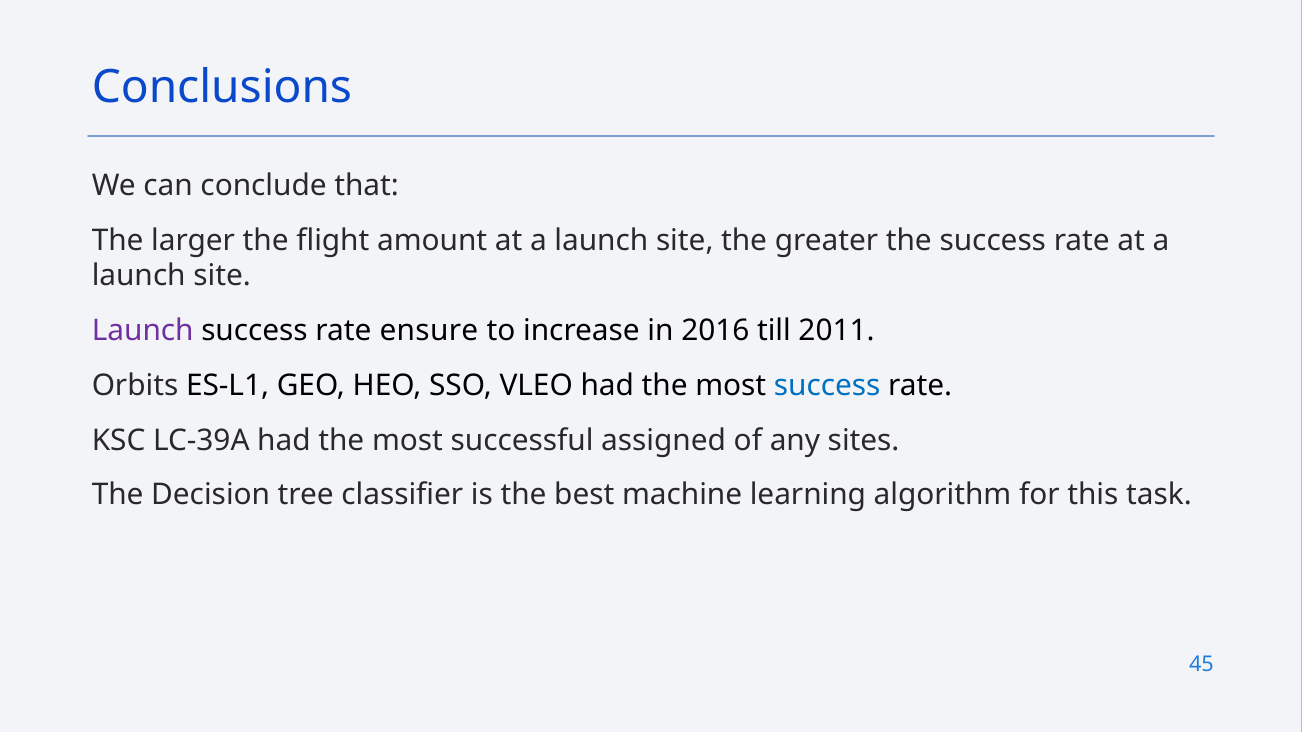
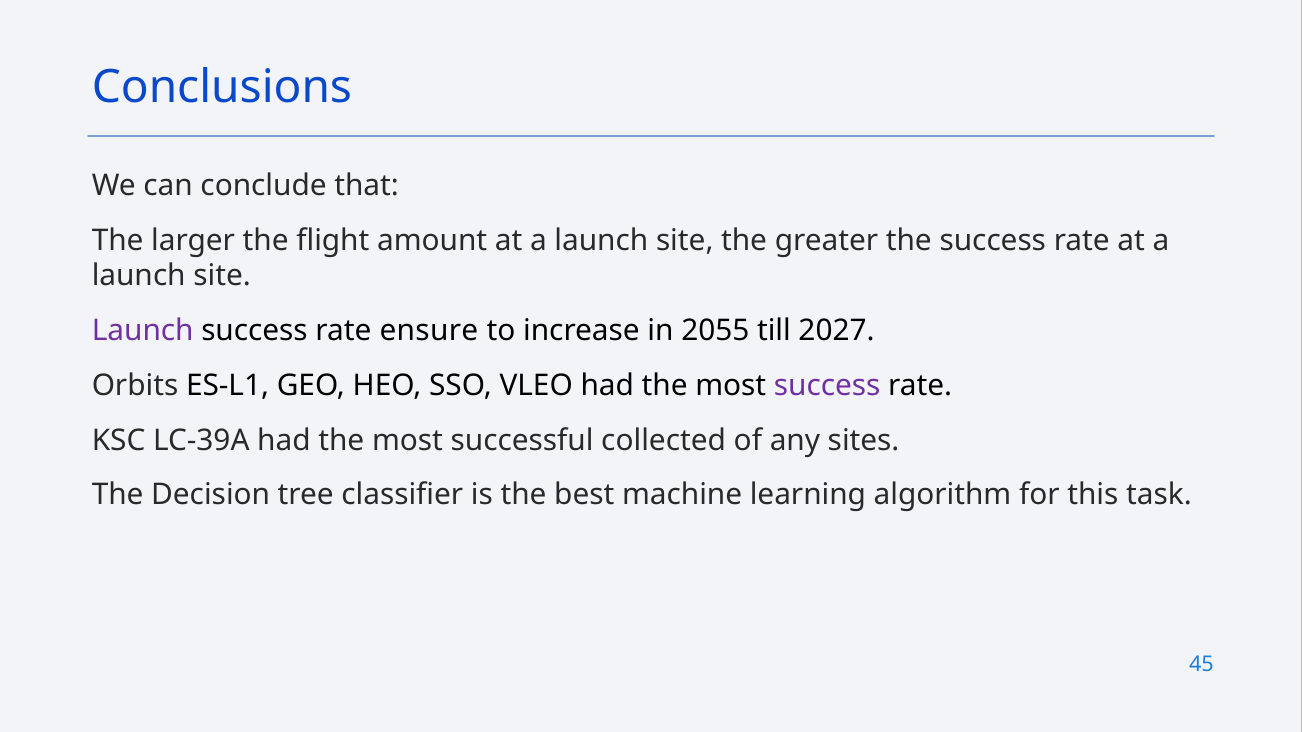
2016: 2016 -> 2055 (715, 331)
2011: 2011 -> 2027 (837, 331)
success colour: blue -> purple (827, 386)
assigned: assigned -> collected (664, 440)
